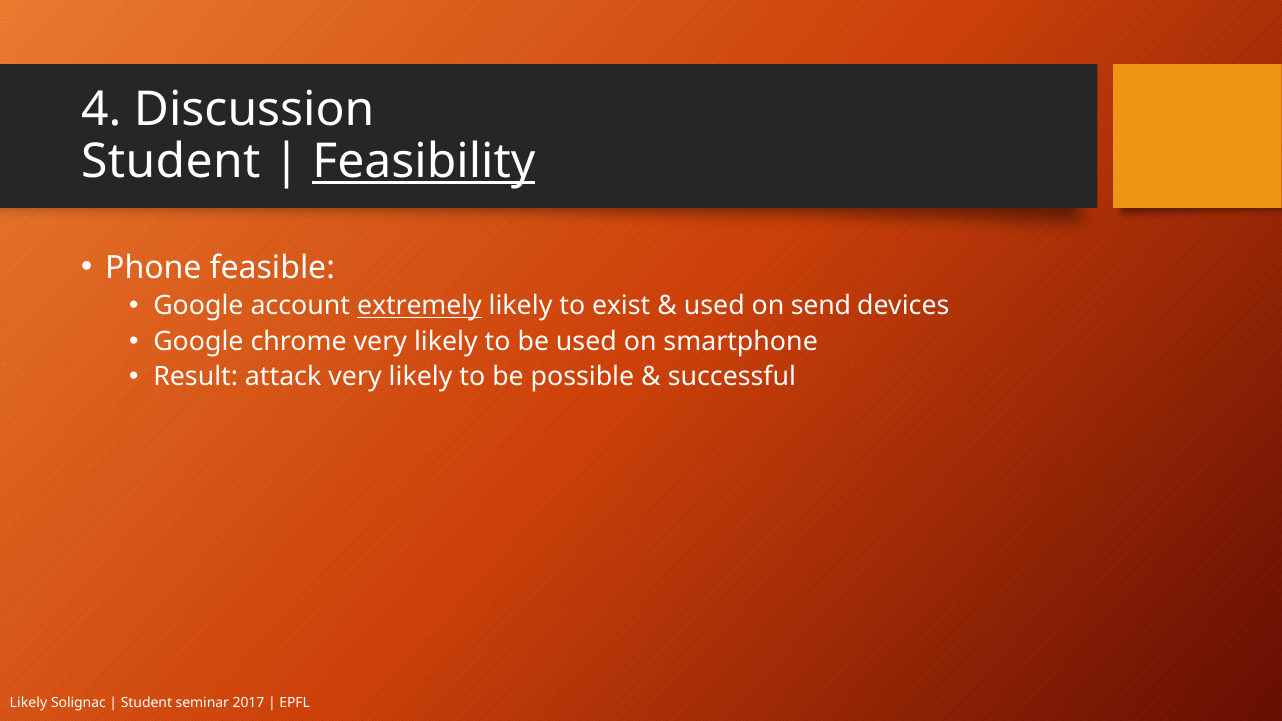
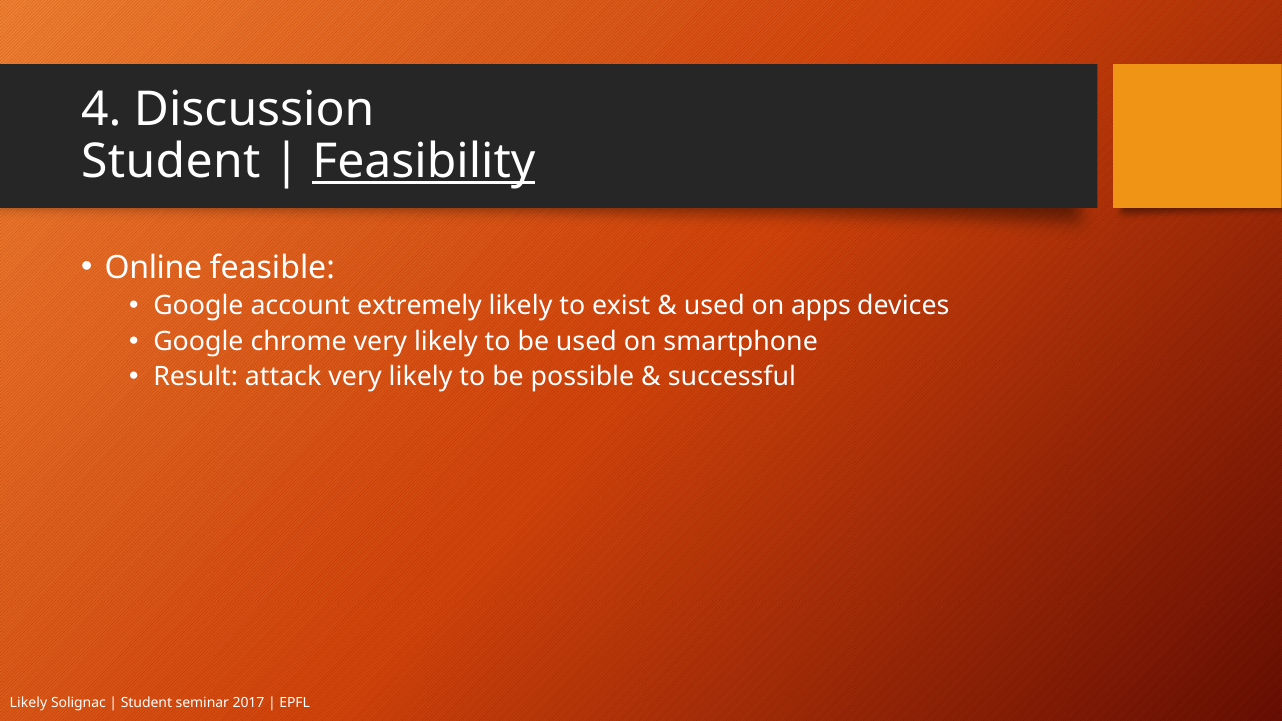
Phone: Phone -> Online (153, 268)
extremely underline: present -> none (419, 306)
send: send -> apps (821, 306)
